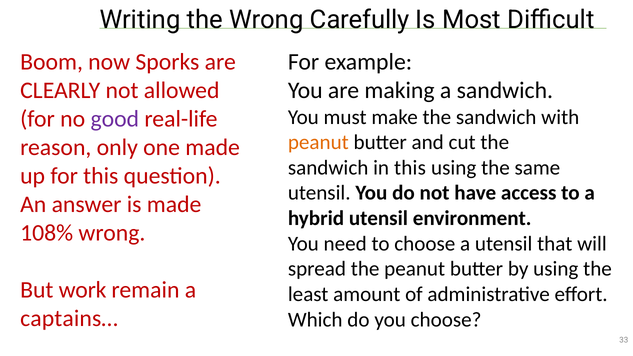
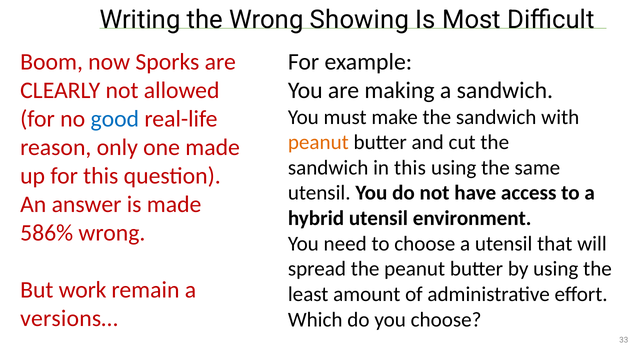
Carefully: Carefully -> Showing (360, 20)
good colour: purple -> blue (115, 119)
108%: 108% -> 586% (47, 233)
captains…: captains… -> versions… (69, 318)
